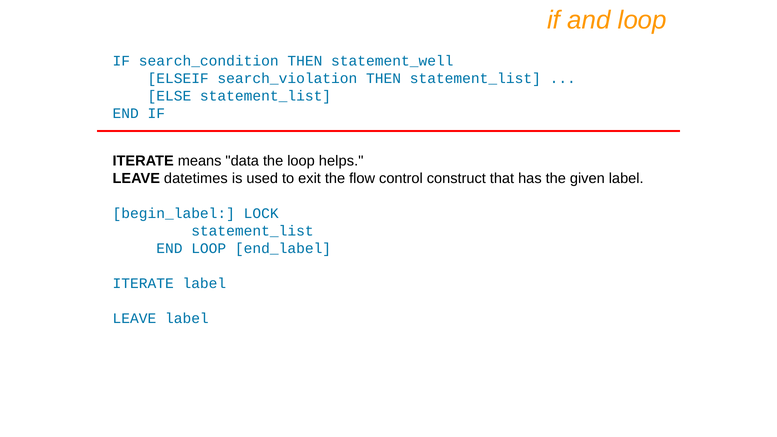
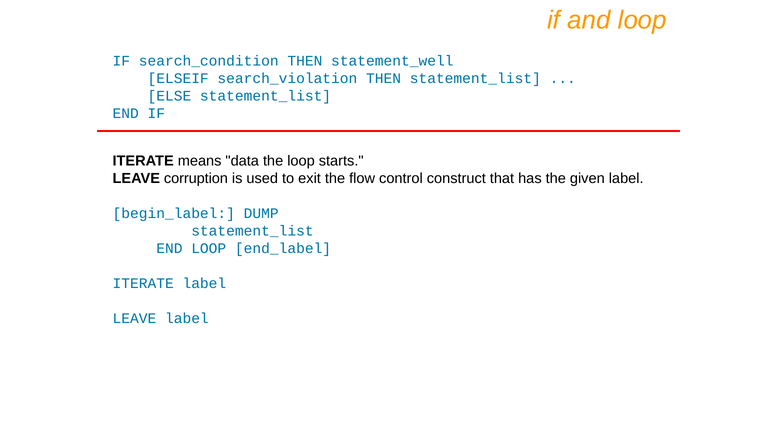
helps: helps -> starts (341, 161)
datetimes: datetimes -> corruption (196, 178)
LOCK: LOCK -> DUMP (261, 213)
